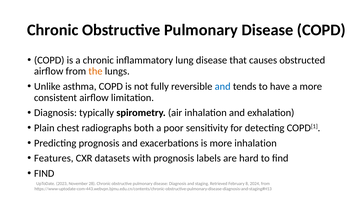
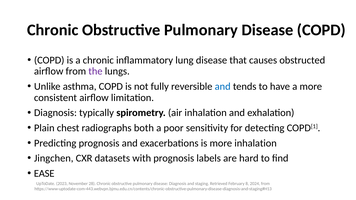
the colour: orange -> purple (95, 71)
Features: Features -> Jingchen (54, 158)
FIND: FIND -> EASE (44, 174)
